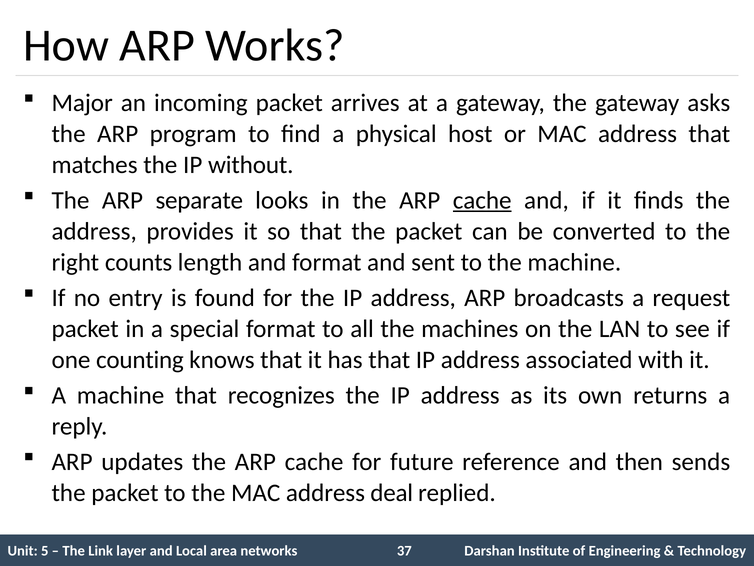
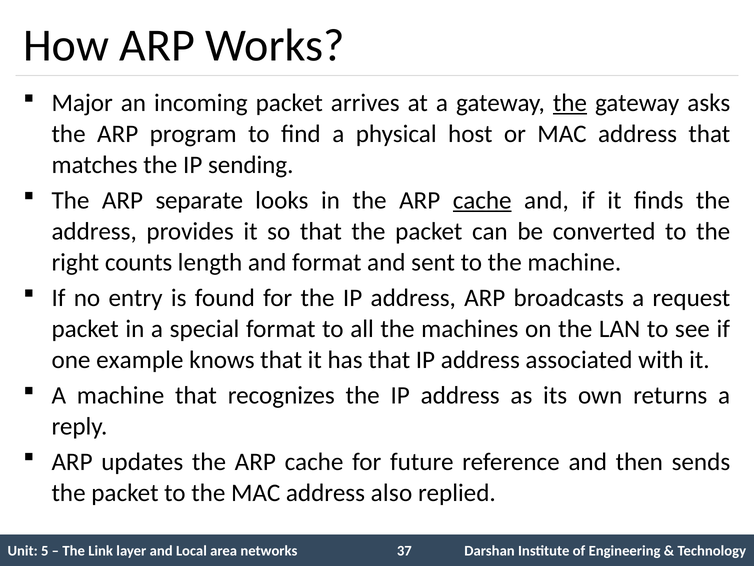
the underline: none -> present (570, 103)
without: without -> sending (251, 165)
counting: counting -> example (140, 360)
deal: deal -> also (391, 492)
